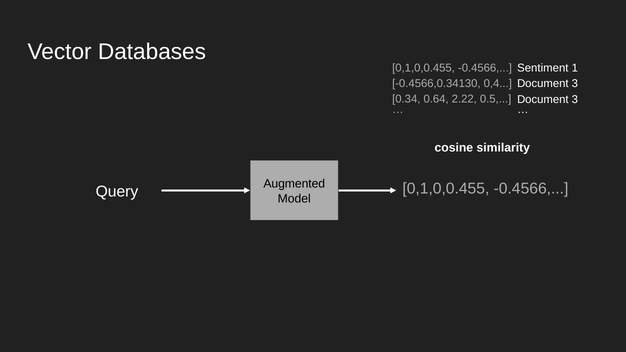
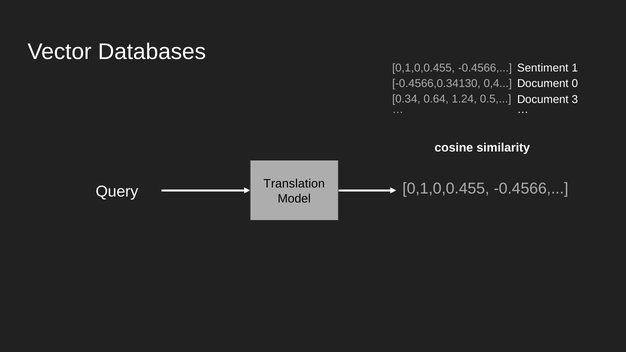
0,4 Document 3: 3 -> 0 (575, 84)
2.22: 2.22 -> 1.24 (464, 99)
Augmented: Augmented -> Translation (294, 184)
